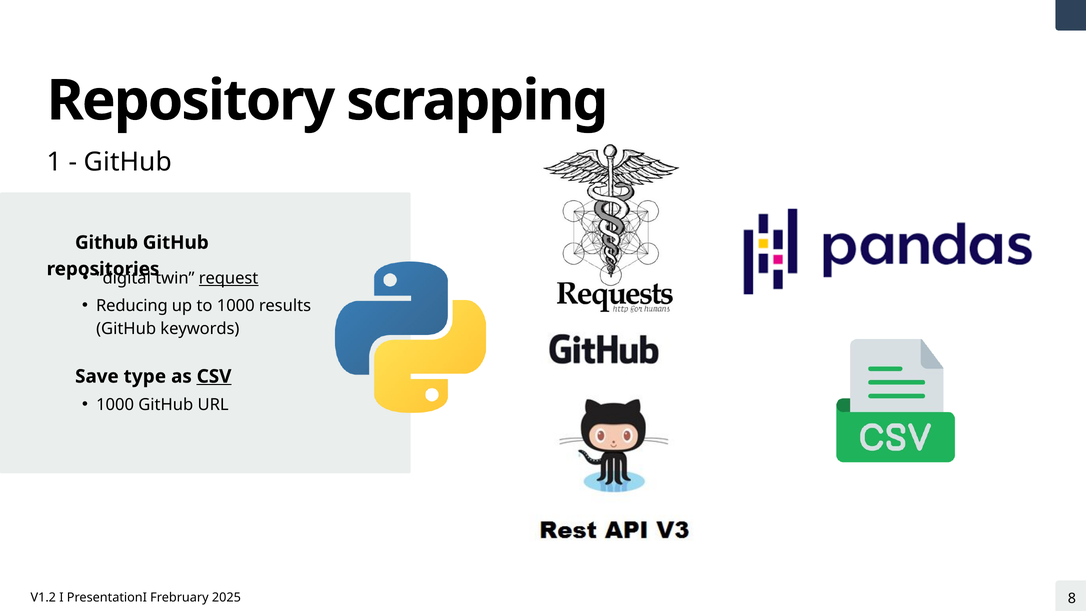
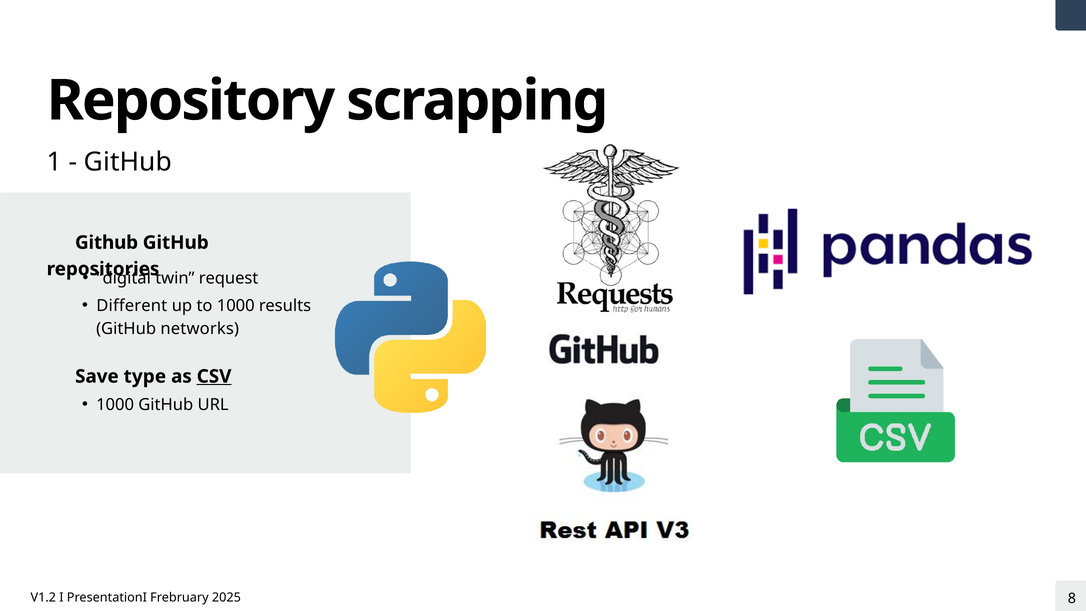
request underline: present -> none (229, 278)
Reducing: Reducing -> Different (132, 306)
keywords: keywords -> networks (200, 329)
